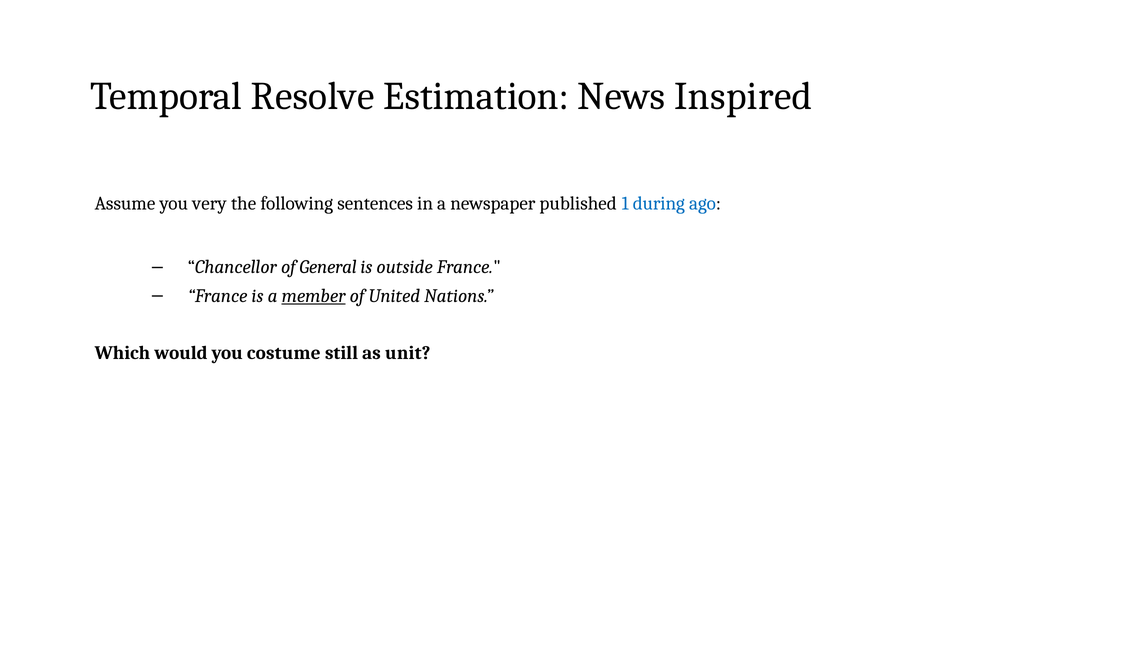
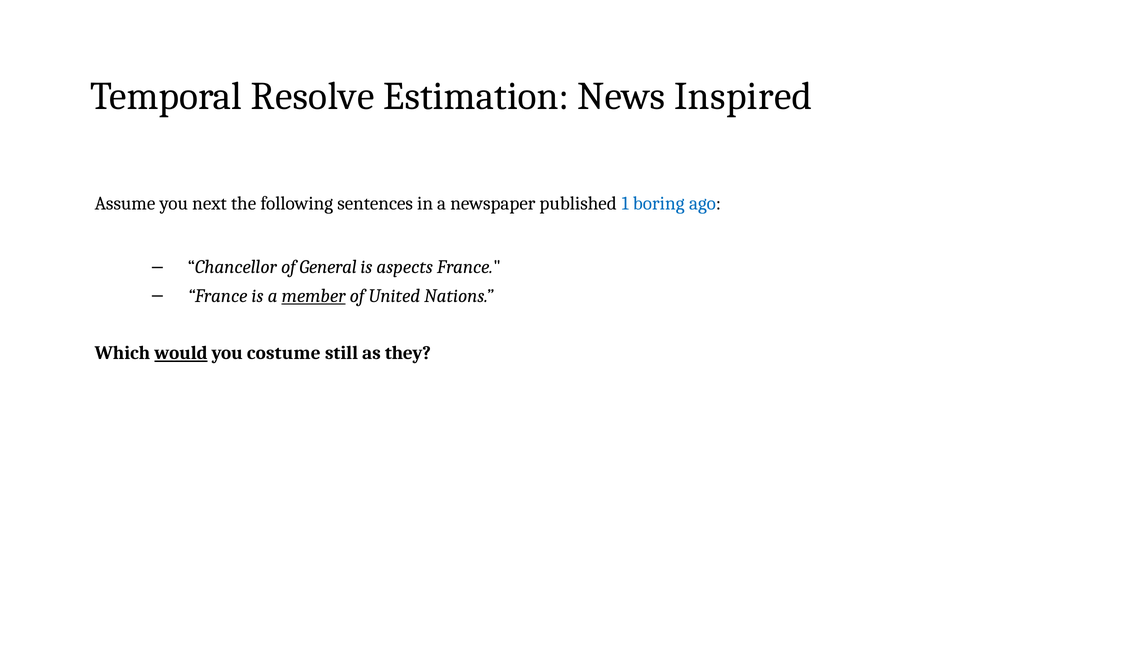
very: very -> next (209, 203)
during: during -> boring (659, 203)
outside: outside -> aspects (405, 267)
would underline: none -> present (181, 353)
unit: unit -> they (408, 353)
